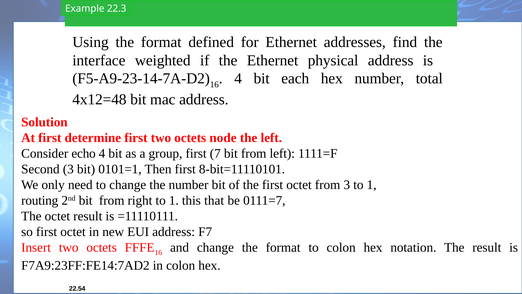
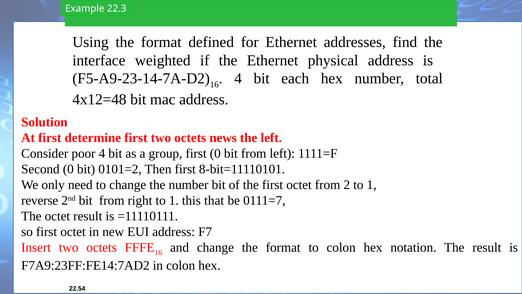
node: node -> news (223, 138)
echo: echo -> poor (84, 153)
first 7: 7 -> 0 (215, 153)
Second 3: 3 -> 0 (68, 169)
0101=1: 0101=1 -> 0101=2 (120, 169)
from 3: 3 -> 2 (347, 185)
routing: routing -> reverse (40, 200)
